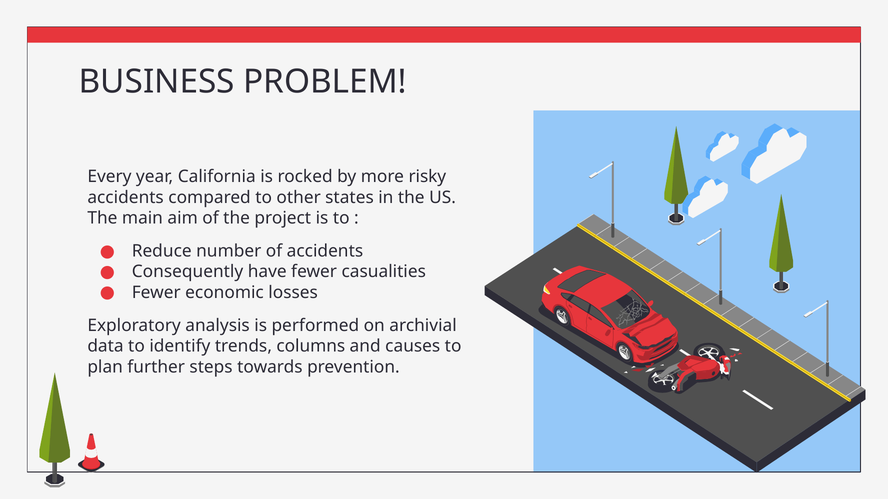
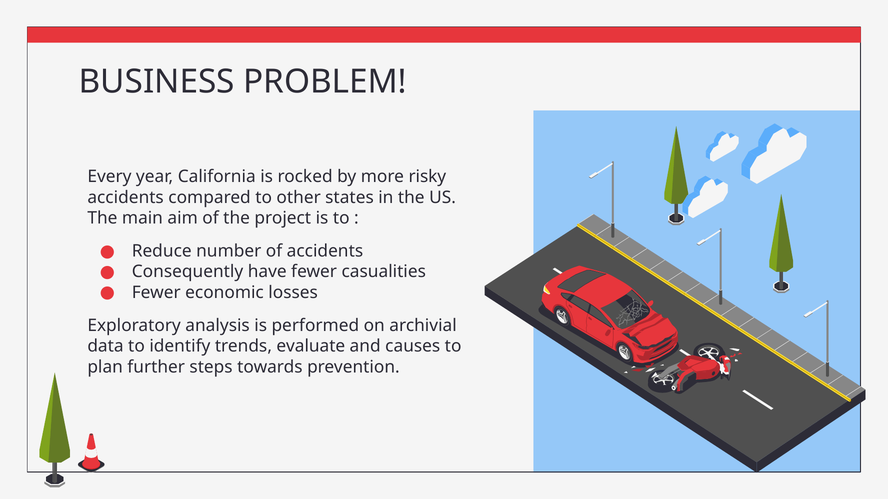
columns: columns -> evaluate (311, 347)
